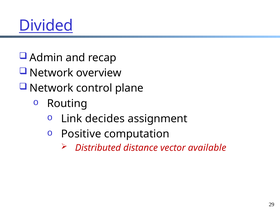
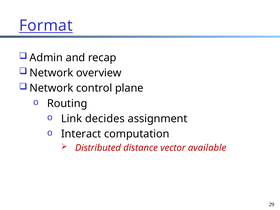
Divided: Divided -> Format (46, 26)
Positive: Positive -> Interact (81, 134)
